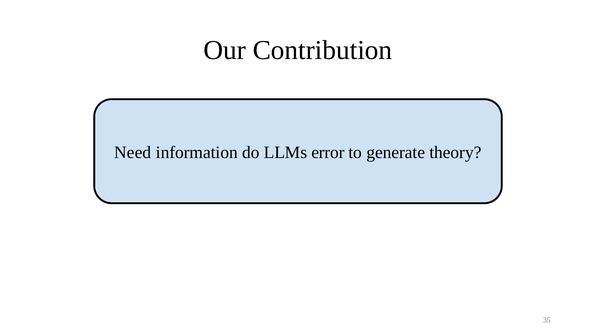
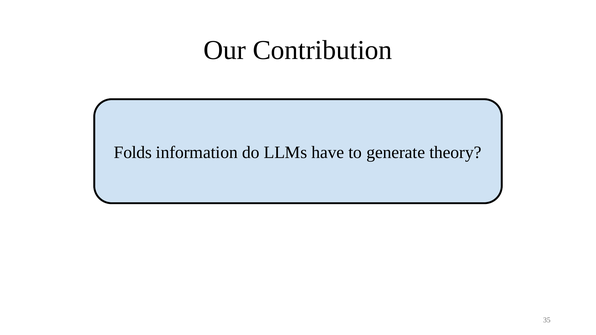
Need: Need -> Folds (133, 153)
error: error -> have (328, 153)
